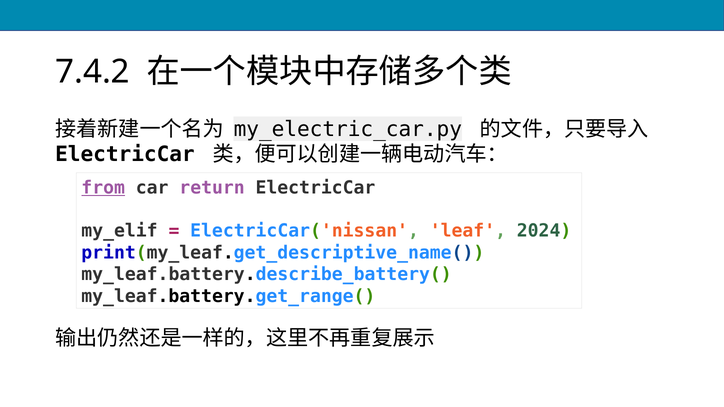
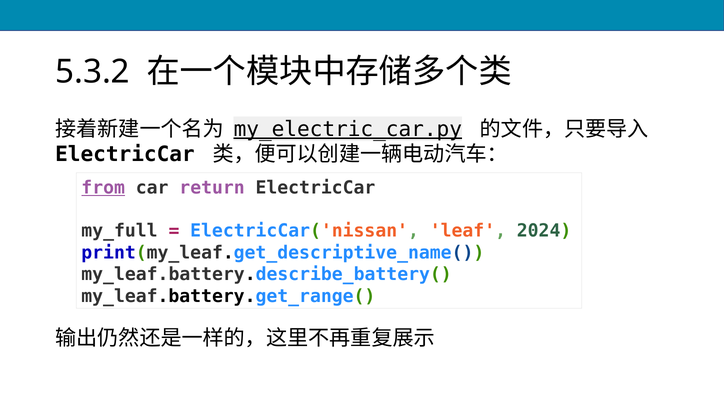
7.4.2: 7.4.2 -> 5.3.2 (93, 72)
my_electric_car.py underline: none -> present (348, 129)
my_elif: my_elif -> my_full (119, 231)
